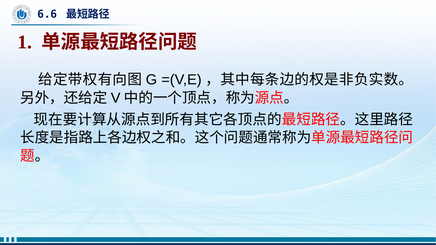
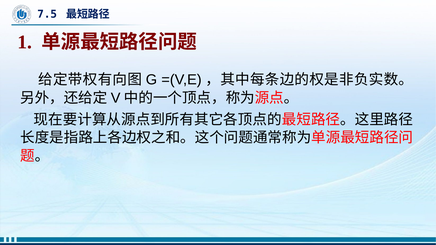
6.6: 6.6 -> 7.5 (47, 14)
